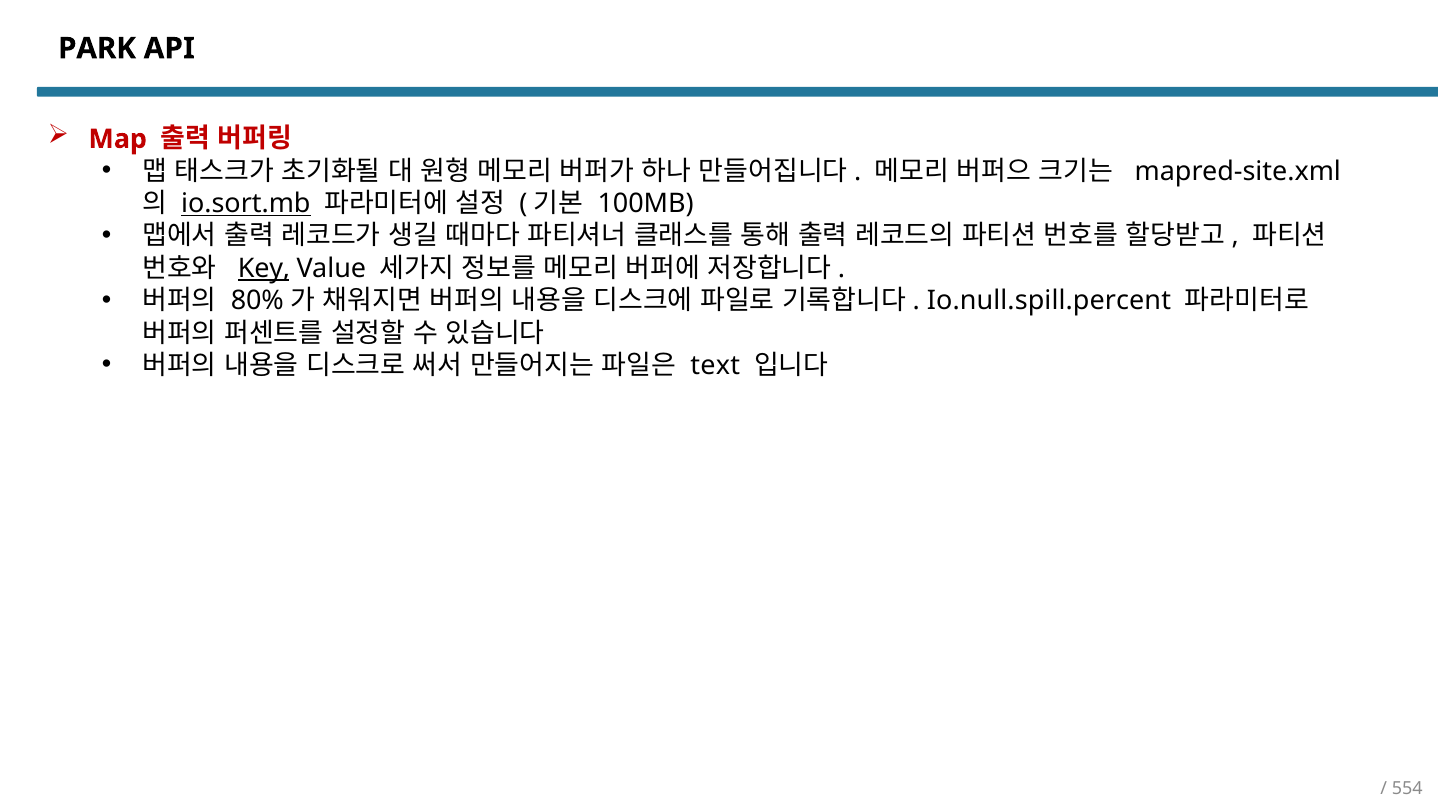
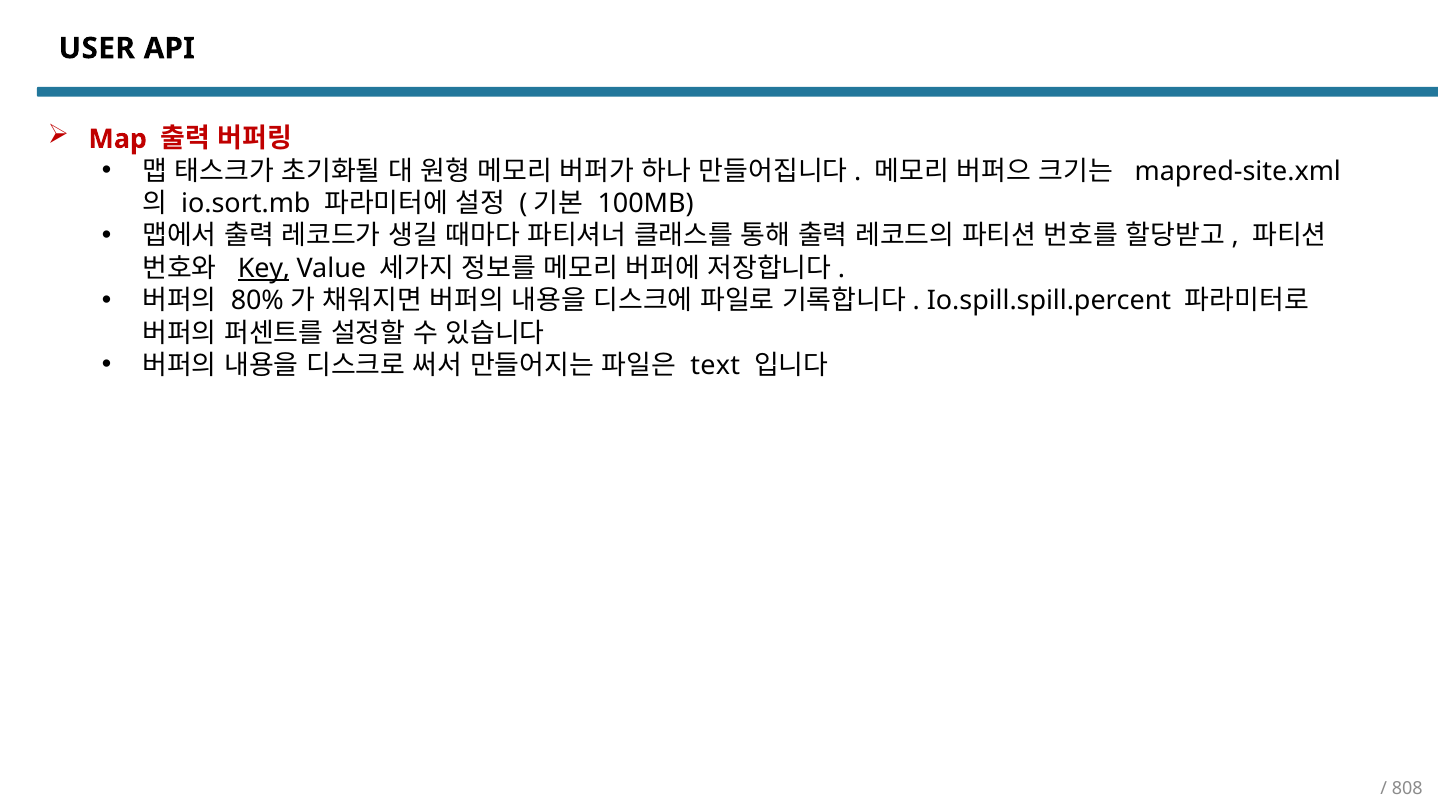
PARK: PARK -> USER (97, 48)
io.sort.mb underline: present -> none (246, 204)
Io.null.spill.percent: Io.null.spill.percent -> Io.spill.spill.percent (1049, 301)
554: 554 -> 808 (1407, 788)
